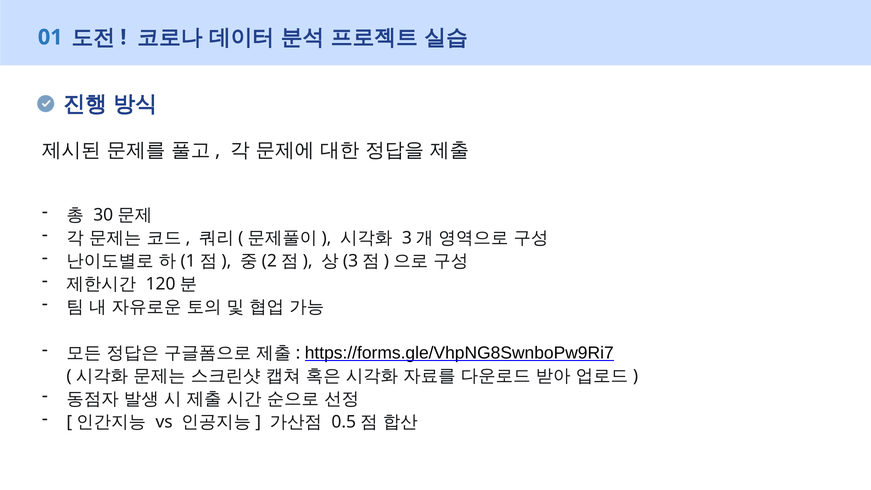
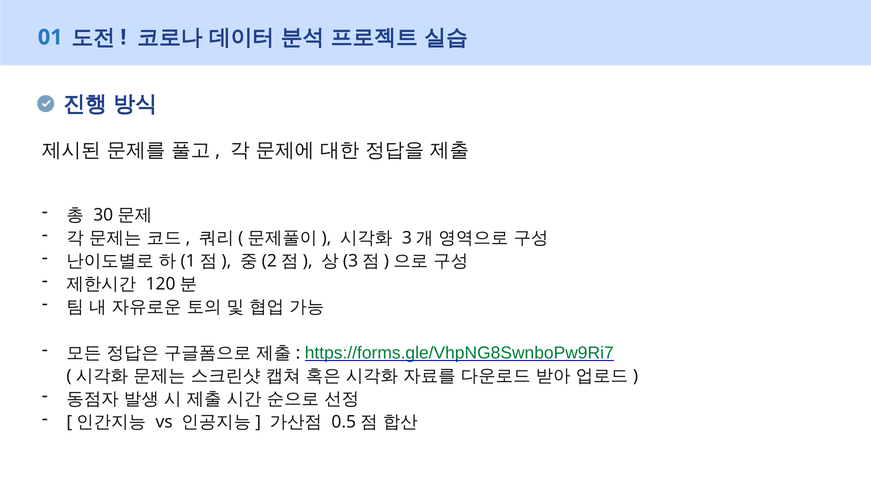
https://forms.gle/VhpNG8SwnboPw9Ri7 colour: black -> green (459, 353)
